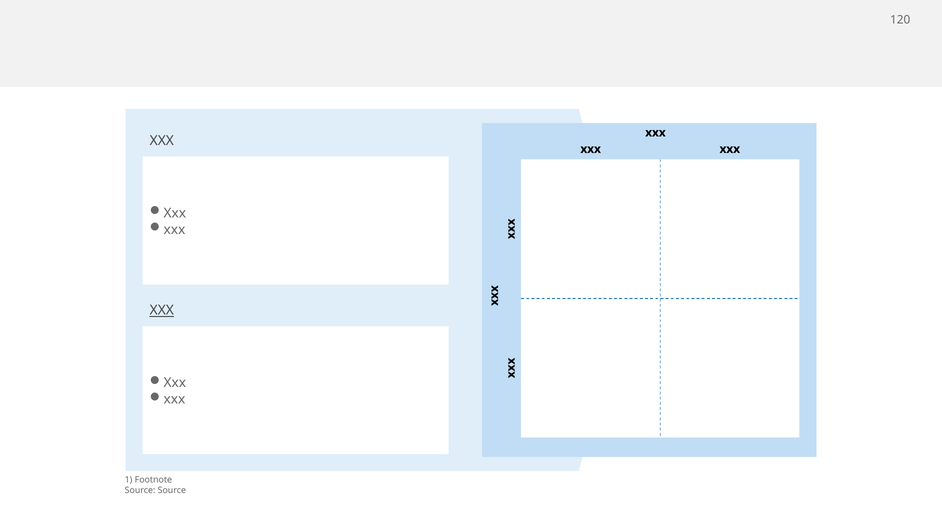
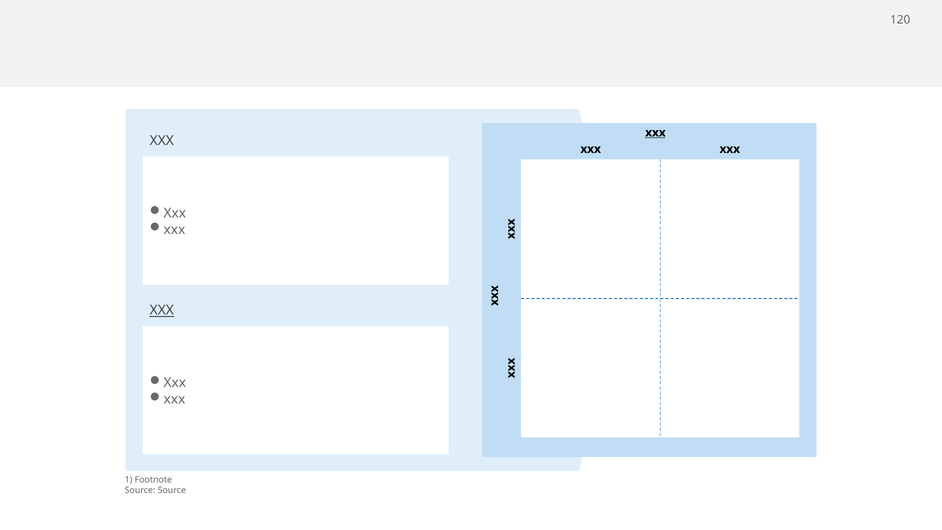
xxx underline: none -> present (655, 133)
